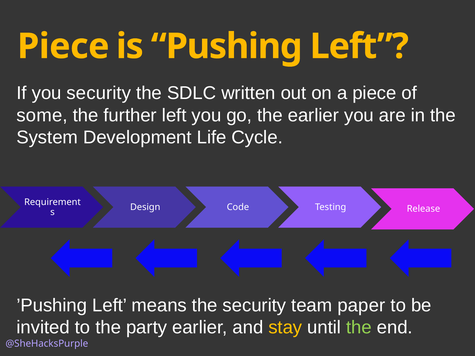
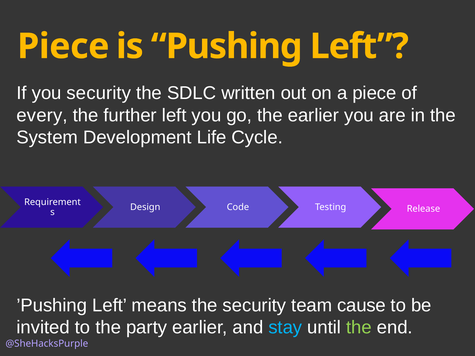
some: some -> every (42, 115)
paper: paper -> cause (362, 306)
stay colour: yellow -> light blue (285, 328)
